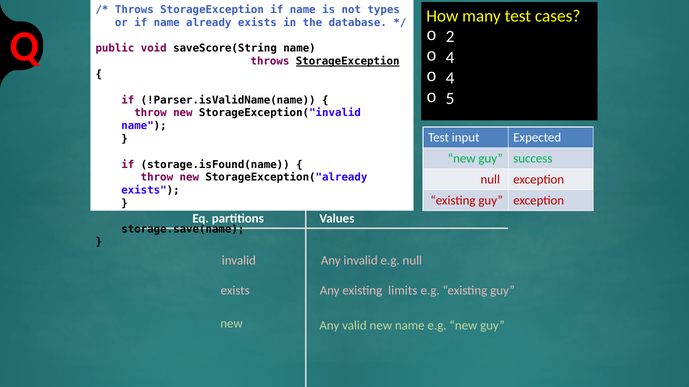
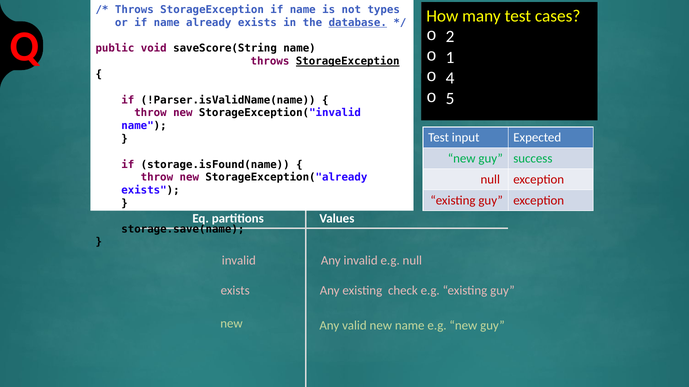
database underline: none -> present (358, 23)
4: 4 -> 1 (450, 57)
limits: limits -> check (403, 291)
